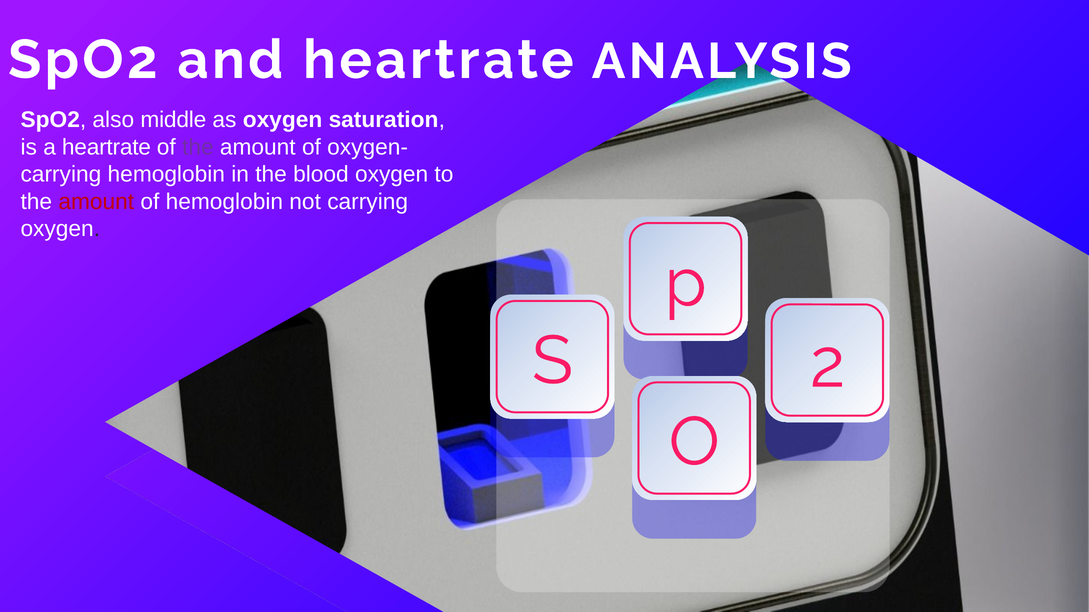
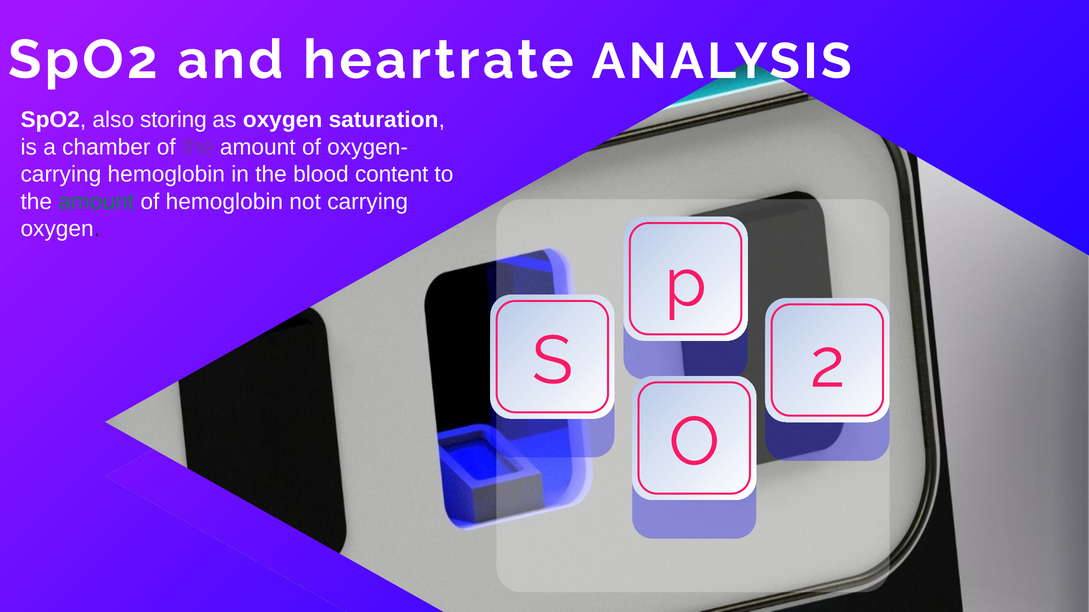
middle: middle -> storing (173, 120)
a heartrate: heartrate -> chamber (106, 147)
blood oxygen: oxygen -> content (392, 175)
amount colour: red -> green (96, 202)
